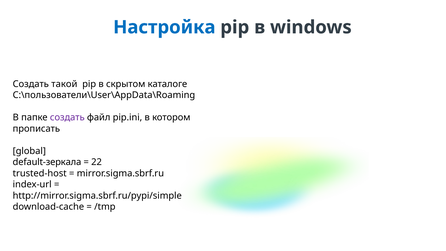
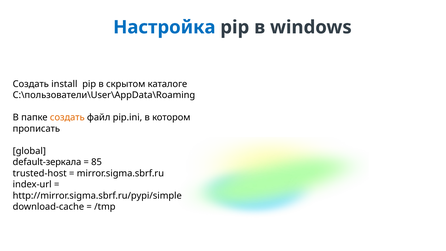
такой: такой -> install (64, 84)
создать colour: purple -> orange (67, 117)
22: 22 -> 85 (97, 162)
